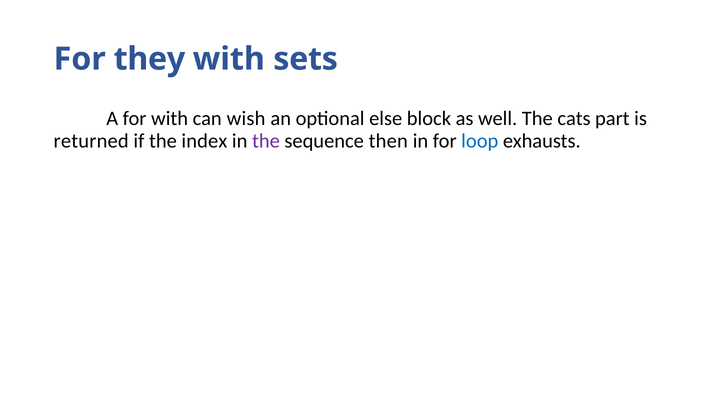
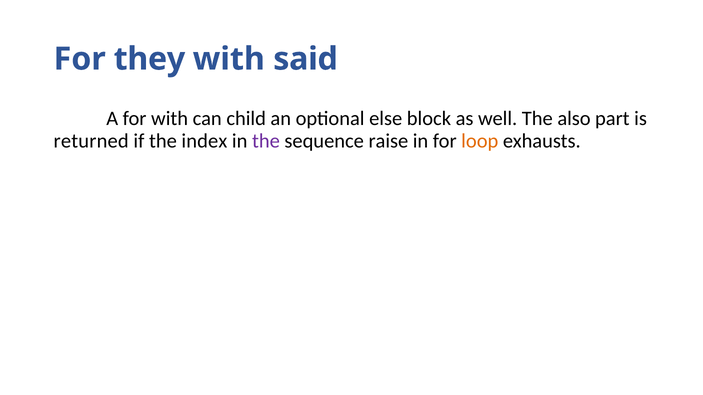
sets: sets -> said (306, 59)
wish: wish -> child (246, 119)
cats: cats -> also (574, 119)
then: then -> raise (388, 141)
loop colour: blue -> orange (480, 141)
